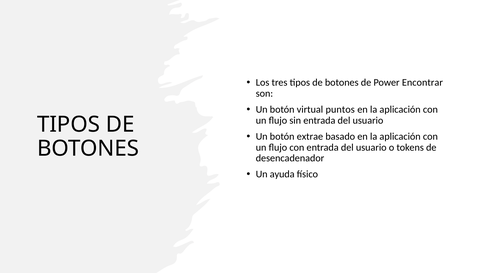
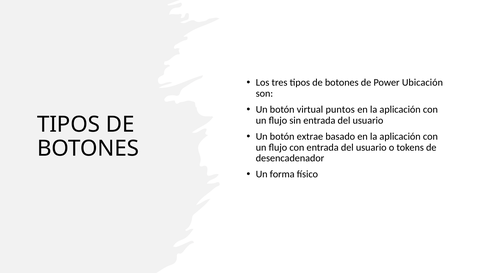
Encontrar: Encontrar -> Ubicación (422, 83)
ayuda: ayuda -> forma (282, 175)
